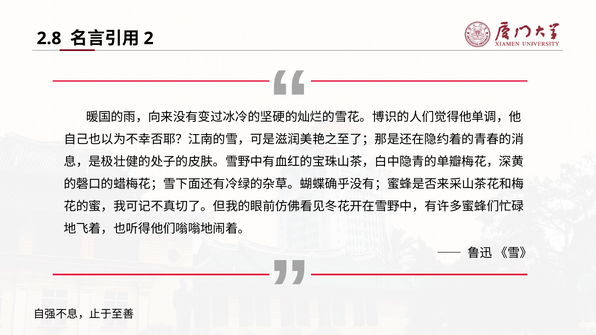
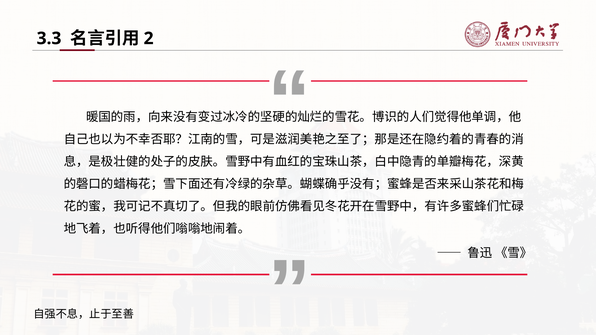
2.8: 2.8 -> 3.3 (49, 38)
